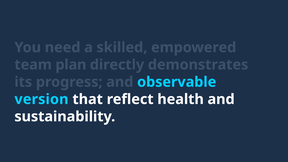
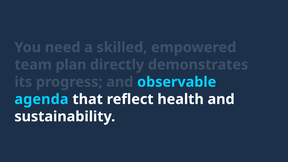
version: version -> agenda (41, 99)
